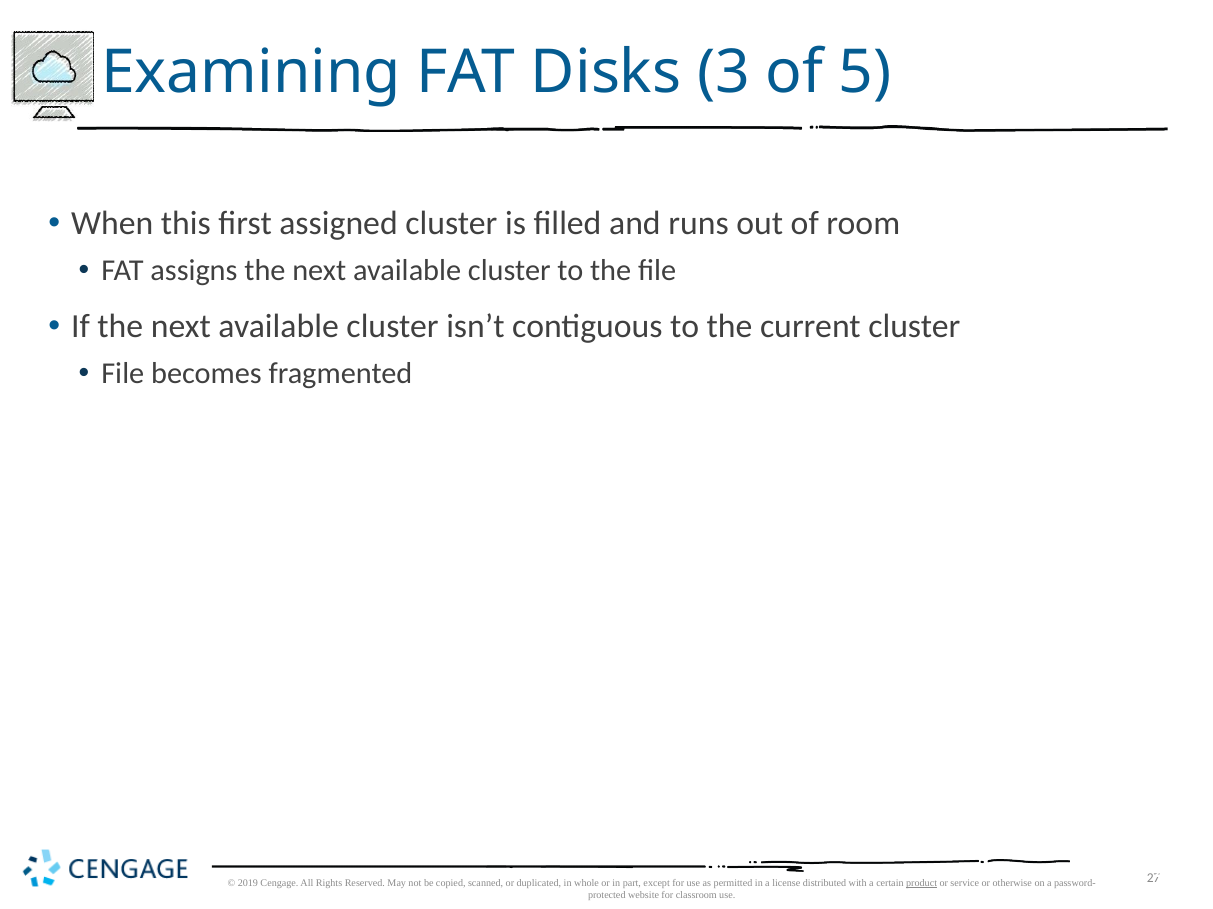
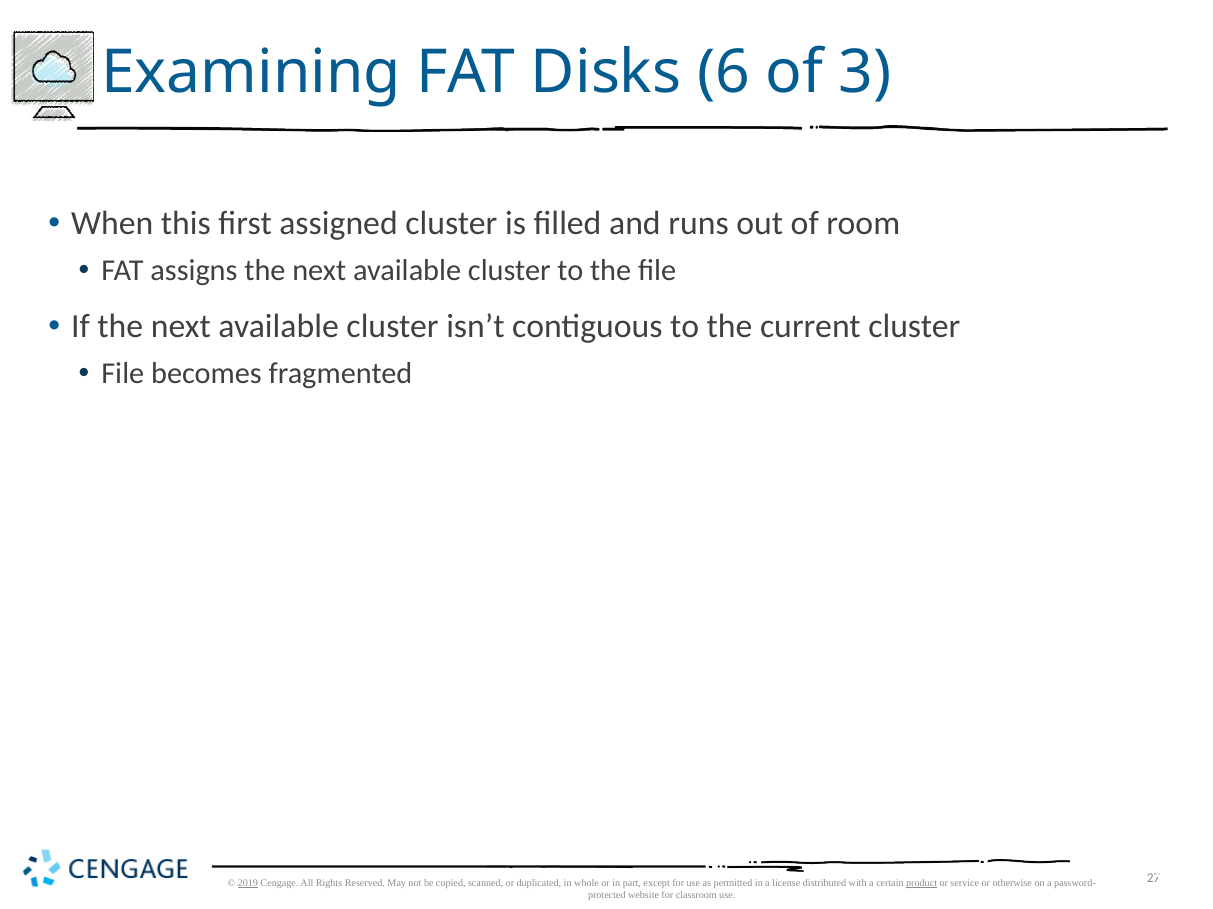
3: 3 -> 6 (723, 72)
5: 5 -> 3 (865, 72)
2019 underline: none -> present (248, 884)
